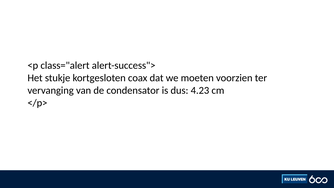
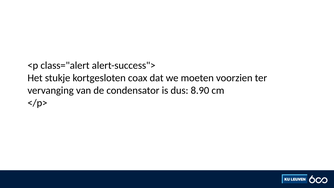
4.23: 4.23 -> 8.90 (200, 90)
